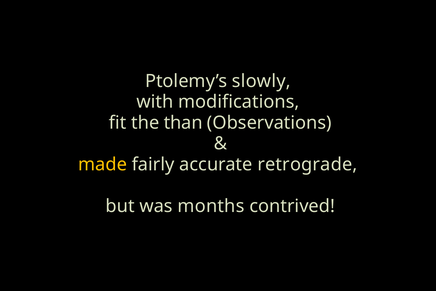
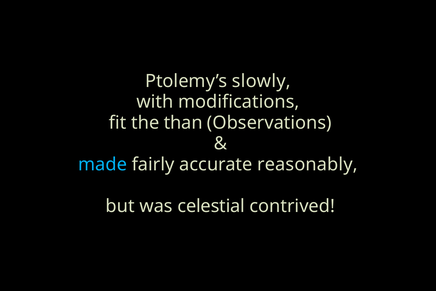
made colour: yellow -> light blue (103, 164)
retrograde: retrograde -> reasonably (307, 164)
months: months -> celestial (211, 206)
